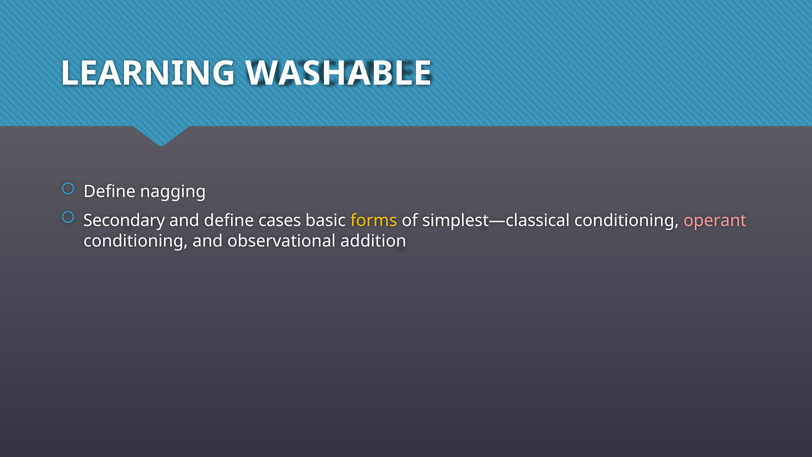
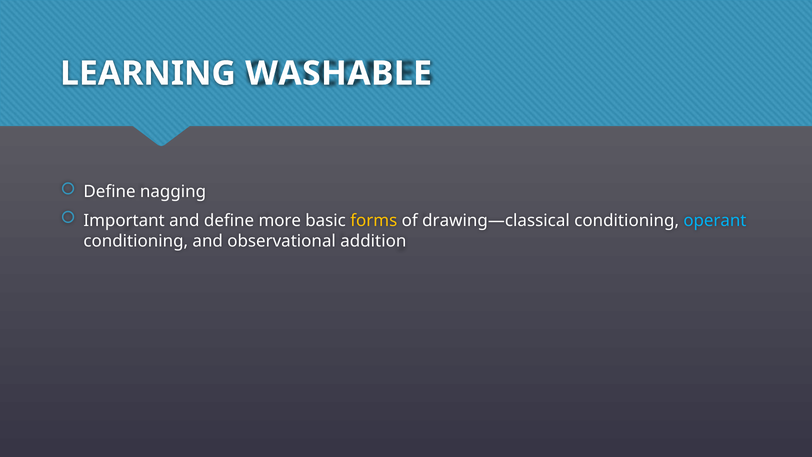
Secondary: Secondary -> Important (124, 221)
cases: cases -> more (280, 221)
simplest—classical: simplest—classical -> drawing—classical (496, 221)
operant colour: pink -> light blue (715, 221)
